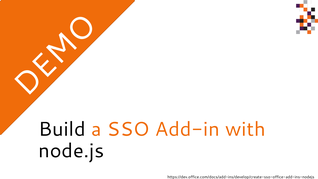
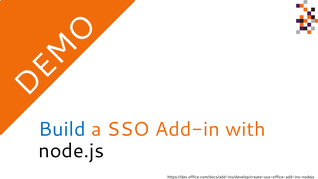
Build colour: black -> blue (62, 129)
